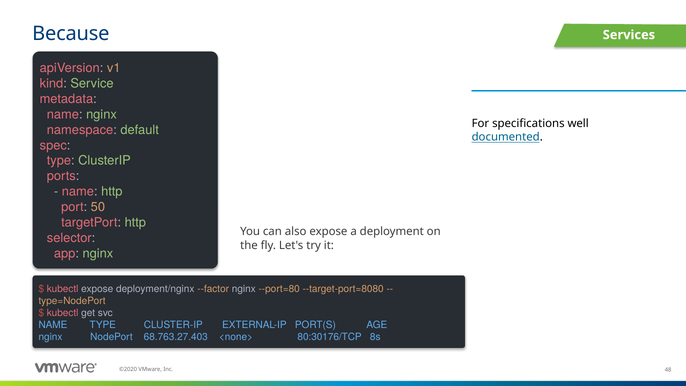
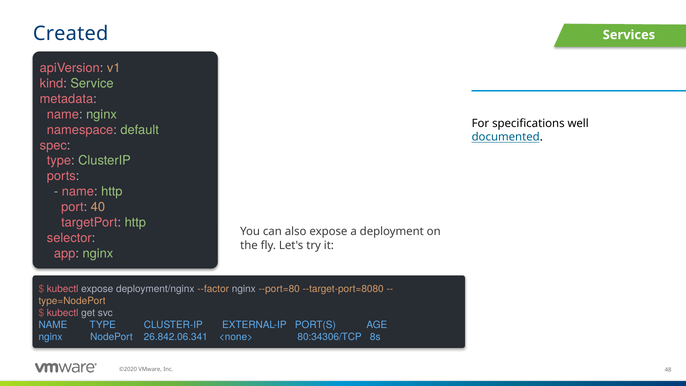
Because: Because -> Created (71, 34)
50: 50 -> 40 (98, 207)
68.763.27.403: 68.763.27.403 -> 26.842.06.341 (176, 337)
80:30176/TCP: 80:30176/TCP -> 80:34306/TCP (330, 337)
